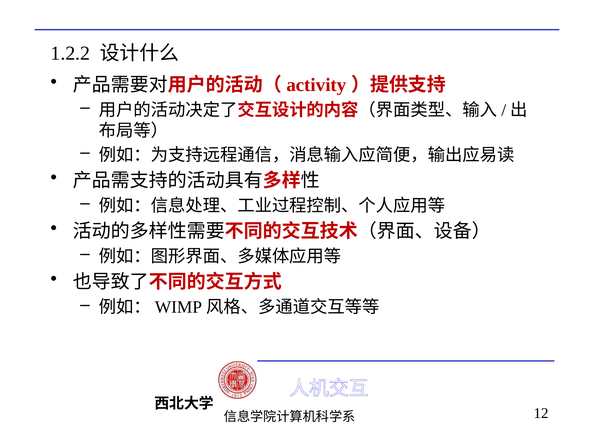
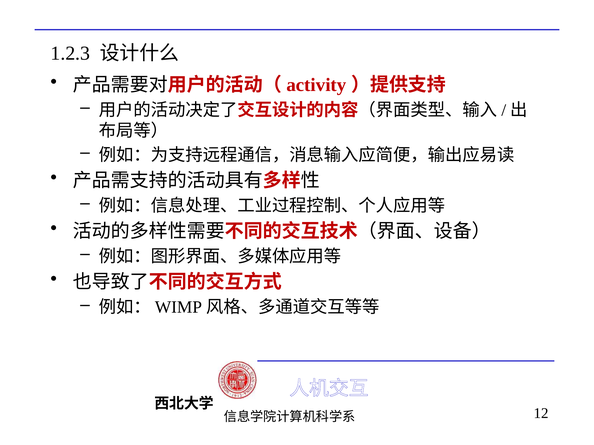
1.2.2: 1.2.2 -> 1.2.3 (70, 53)
